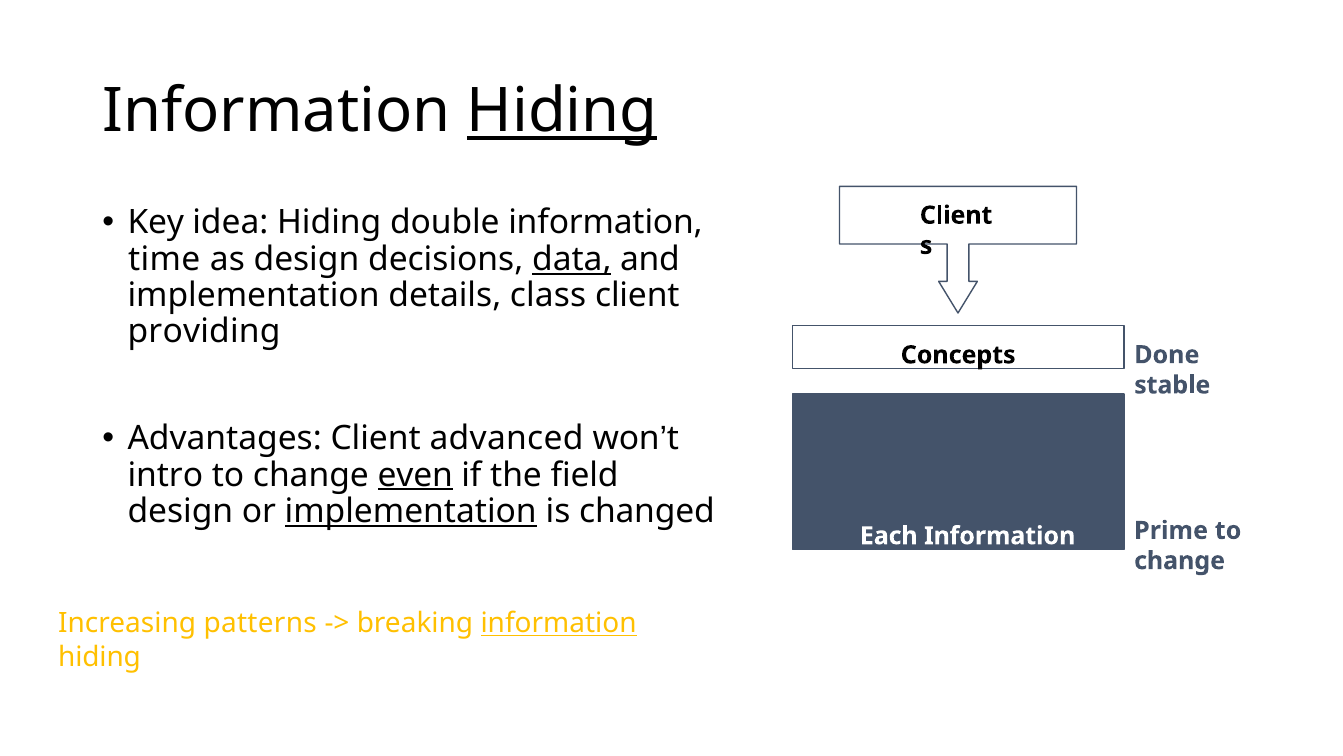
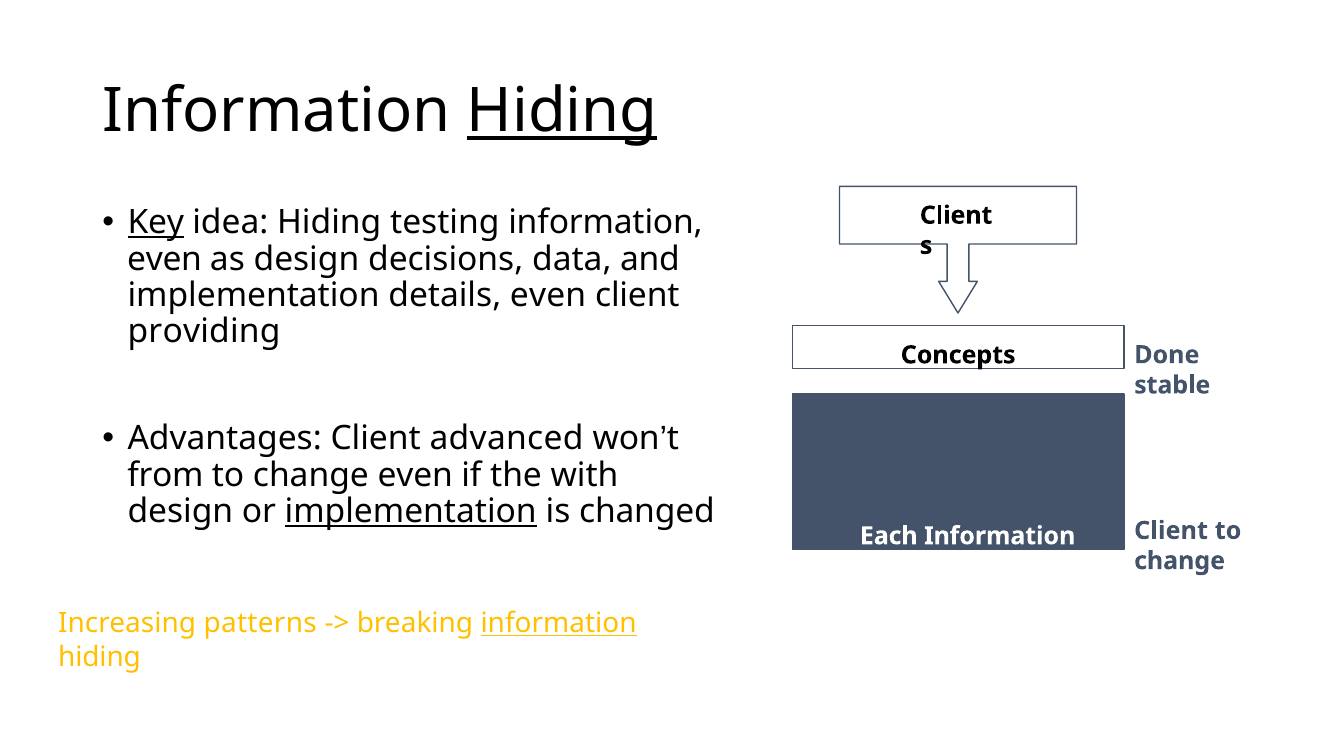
Key underline: none -> present (156, 223)
double: double -> testing (445, 223)
time: time -> even (165, 259)
data underline: present -> none (572, 259)
details class: class -> even (548, 295)
intro: intro -> from (165, 475)
even underline: present -> none (415, 475)
field: field -> with (585, 475)
Prime: Prime -> Client (1171, 530)
